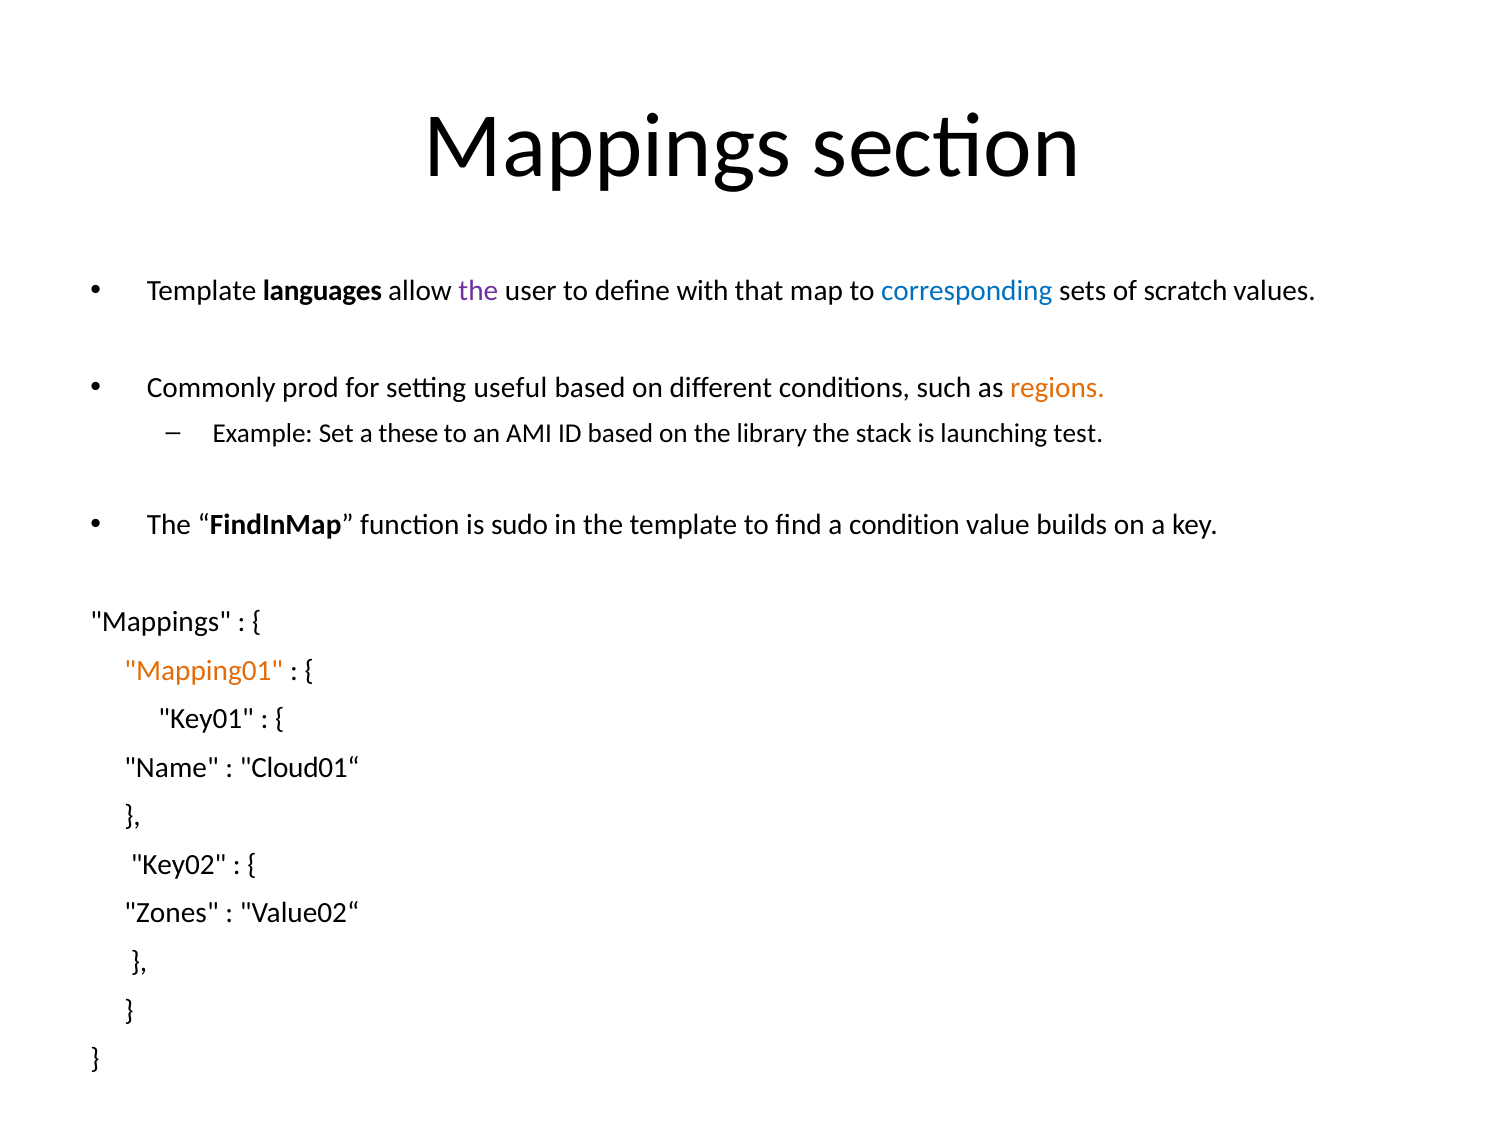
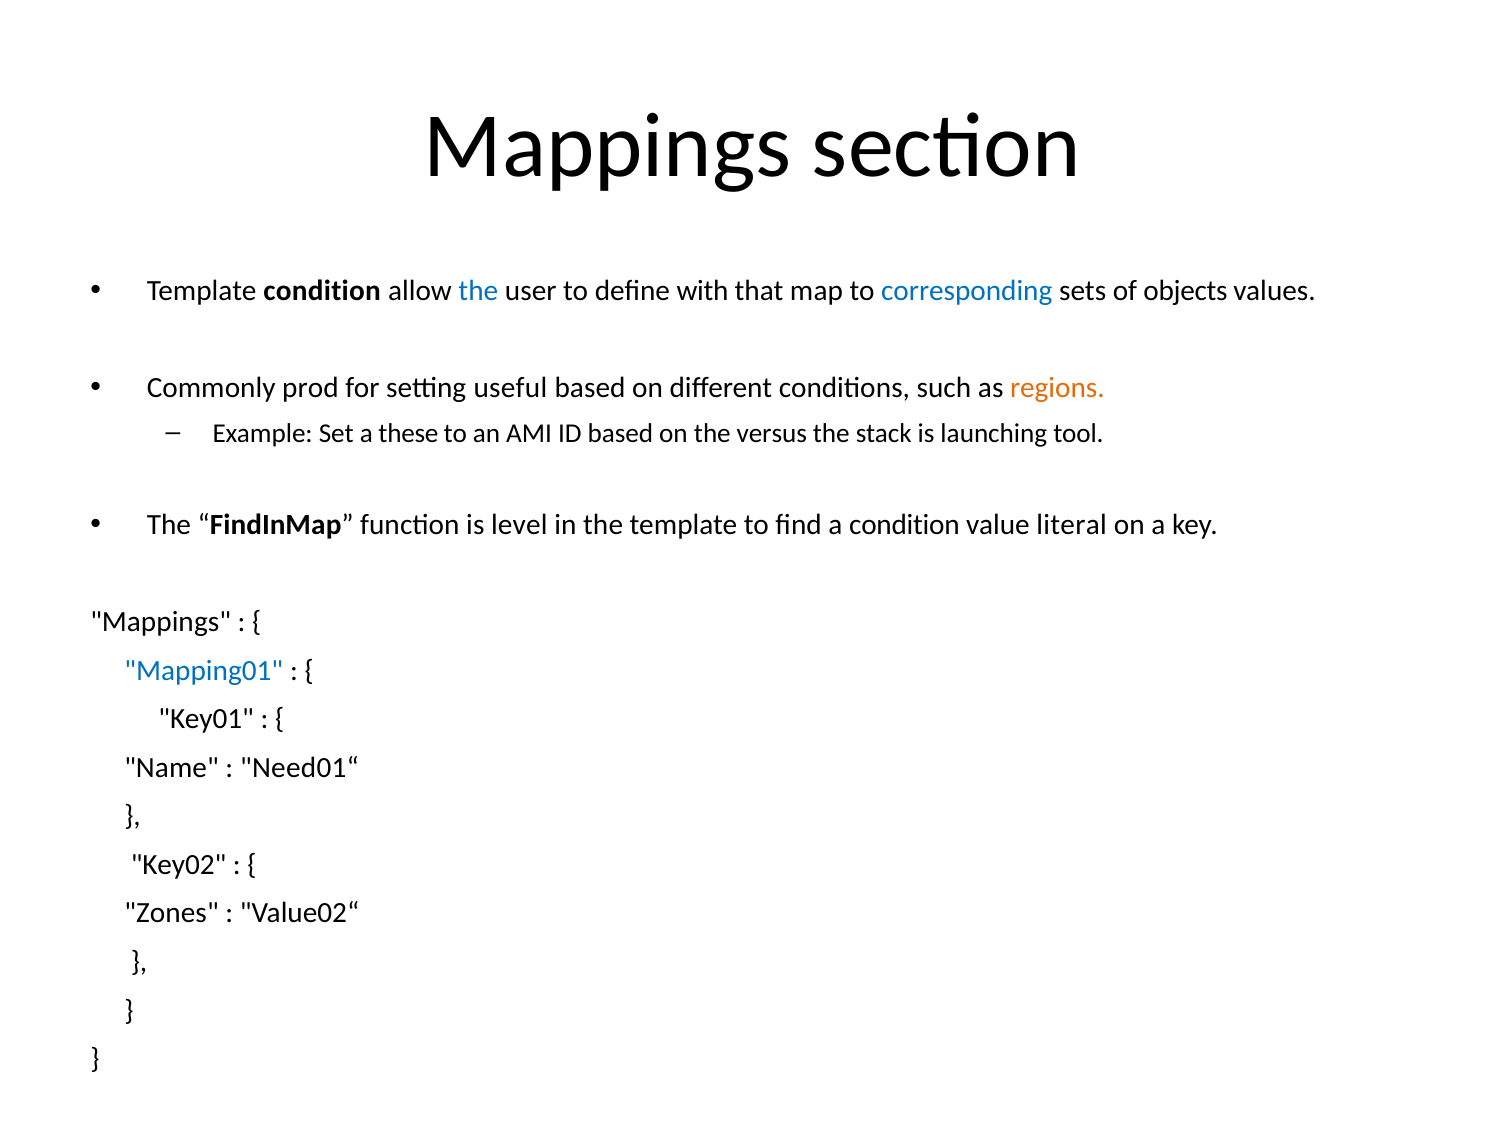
Template languages: languages -> condition (322, 291)
the colour: purple -> blue (478, 291)
scratch: scratch -> objects (1186, 291)
library: library -> versus (772, 433)
test: test -> tool (1078, 433)
sudo: sudo -> level (519, 525)
builds: builds -> literal (1072, 525)
Mapping01 colour: orange -> blue (204, 670)
Cloud01“: Cloud01“ -> Need01“ (299, 767)
